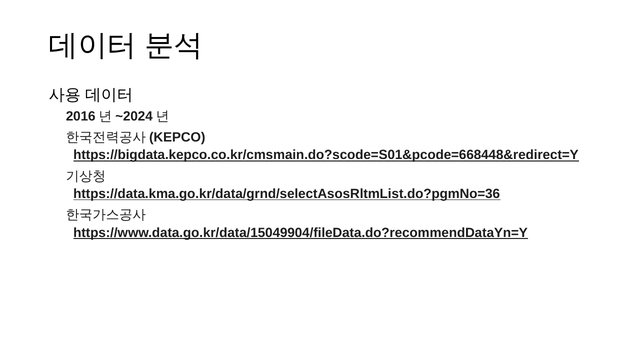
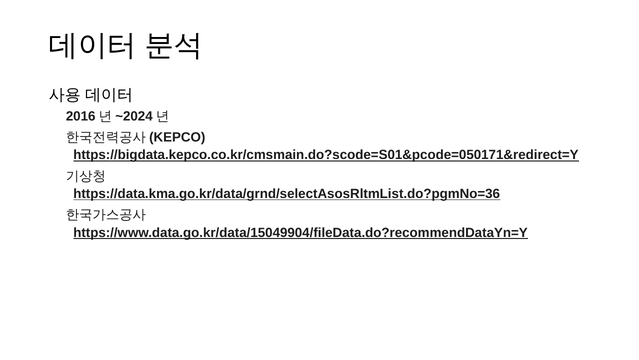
https://bigdata.kepco.co.kr/cmsmain.do?scode=S01&pcode=668448&redirect=Y: https://bigdata.kepco.co.kr/cmsmain.do?scode=S01&pcode=668448&redirect=Y -> https://bigdata.kepco.co.kr/cmsmain.do?scode=S01&pcode=050171&redirect=Y (326, 155)
